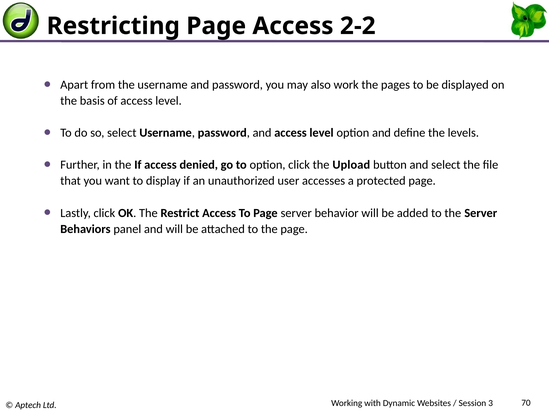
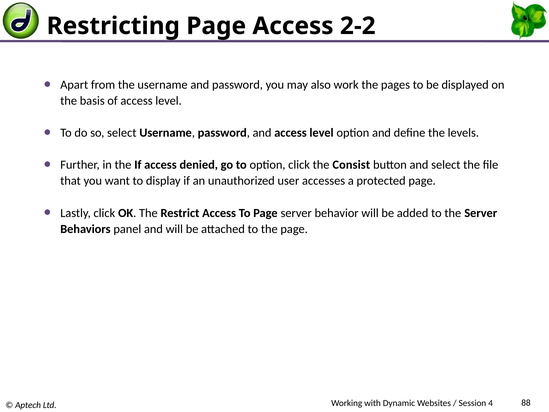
Upload: Upload -> Consist (351, 165)
3: 3 -> 4 (491, 403)
70: 70 -> 88 (526, 403)
